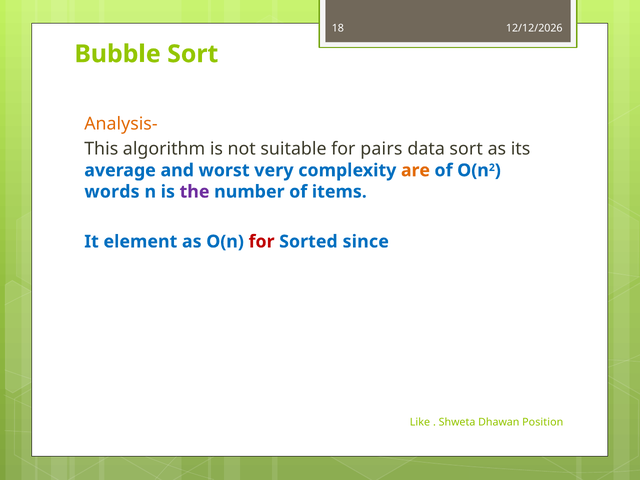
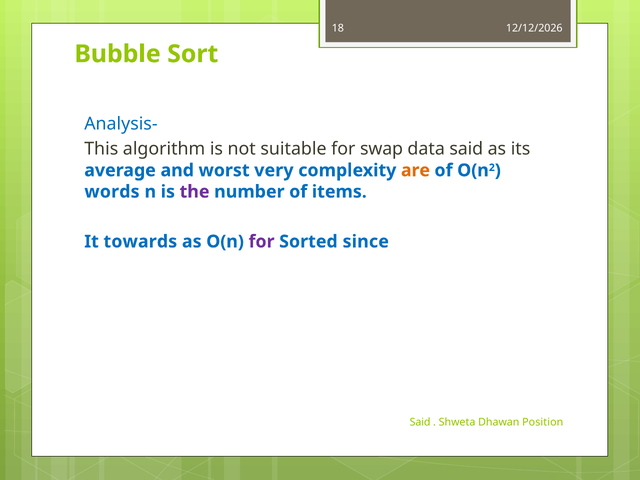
Analysis- colour: orange -> blue (121, 124)
pairs: pairs -> swap (382, 149)
data sort: sort -> said (466, 149)
element: element -> towards (140, 242)
for colour: red -> purple (262, 242)
Like: Like -> Said (420, 422)
